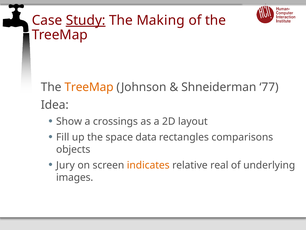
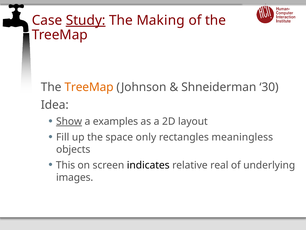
77: 77 -> 30 (269, 87)
Show underline: none -> present (69, 121)
crossings: crossings -> examples (115, 121)
data: data -> only (146, 137)
comparisons: comparisons -> meaningless (242, 137)
Jury: Jury -> This (66, 165)
indicates colour: orange -> black (148, 165)
